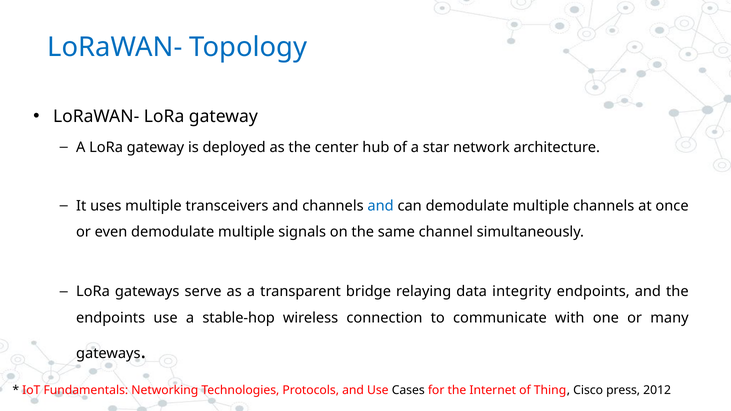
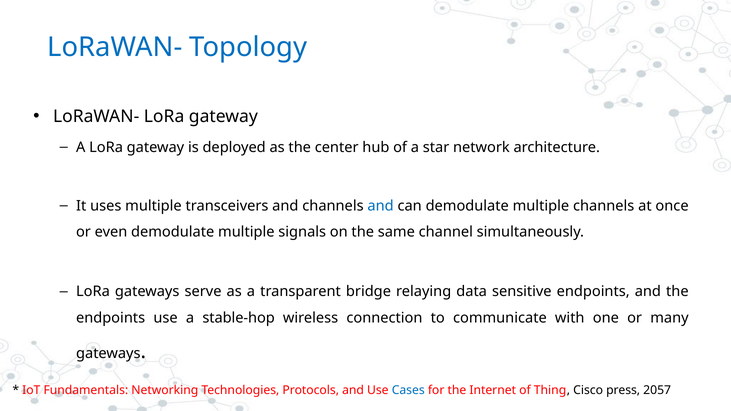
integrity: integrity -> sensitive (522, 292)
Cases colour: black -> blue (408, 390)
2012: 2012 -> 2057 (657, 390)
